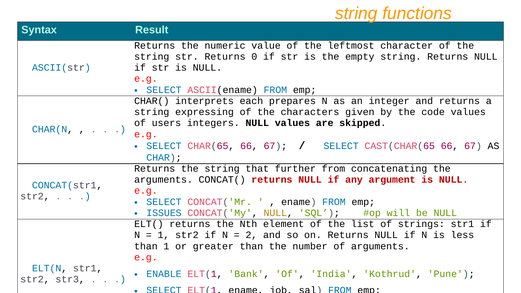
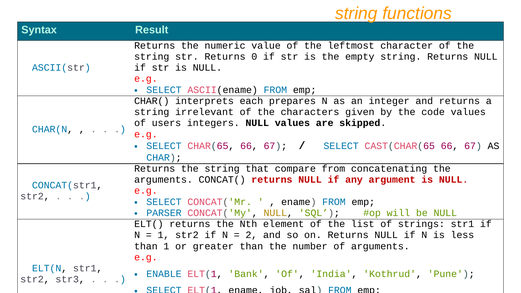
expressing: expressing -> irrelevant (205, 112)
further: further -> compare (295, 169)
ISSUES: ISSUES -> PARSER (164, 213)
